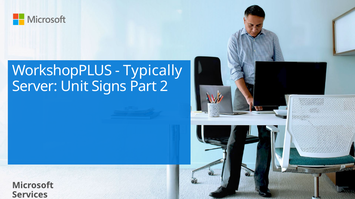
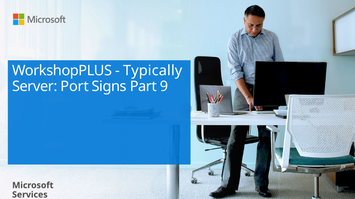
Unit: Unit -> Port (75, 87)
2: 2 -> 9 (164, 87)
